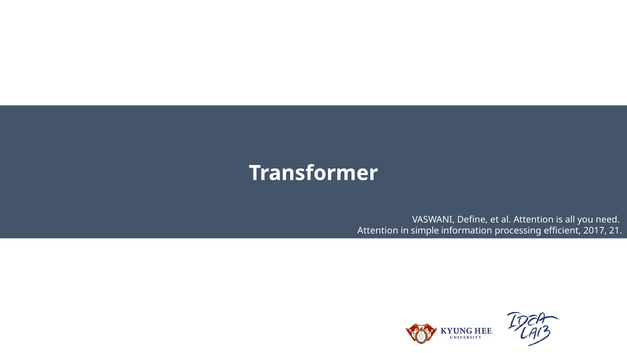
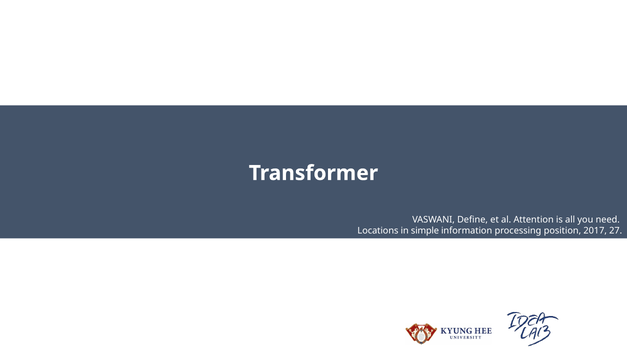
Attention: Attention -> Locations (378, 230)
efficient: efficient -> position (562, 230)
21: 21 -> 27 (616, 230)
